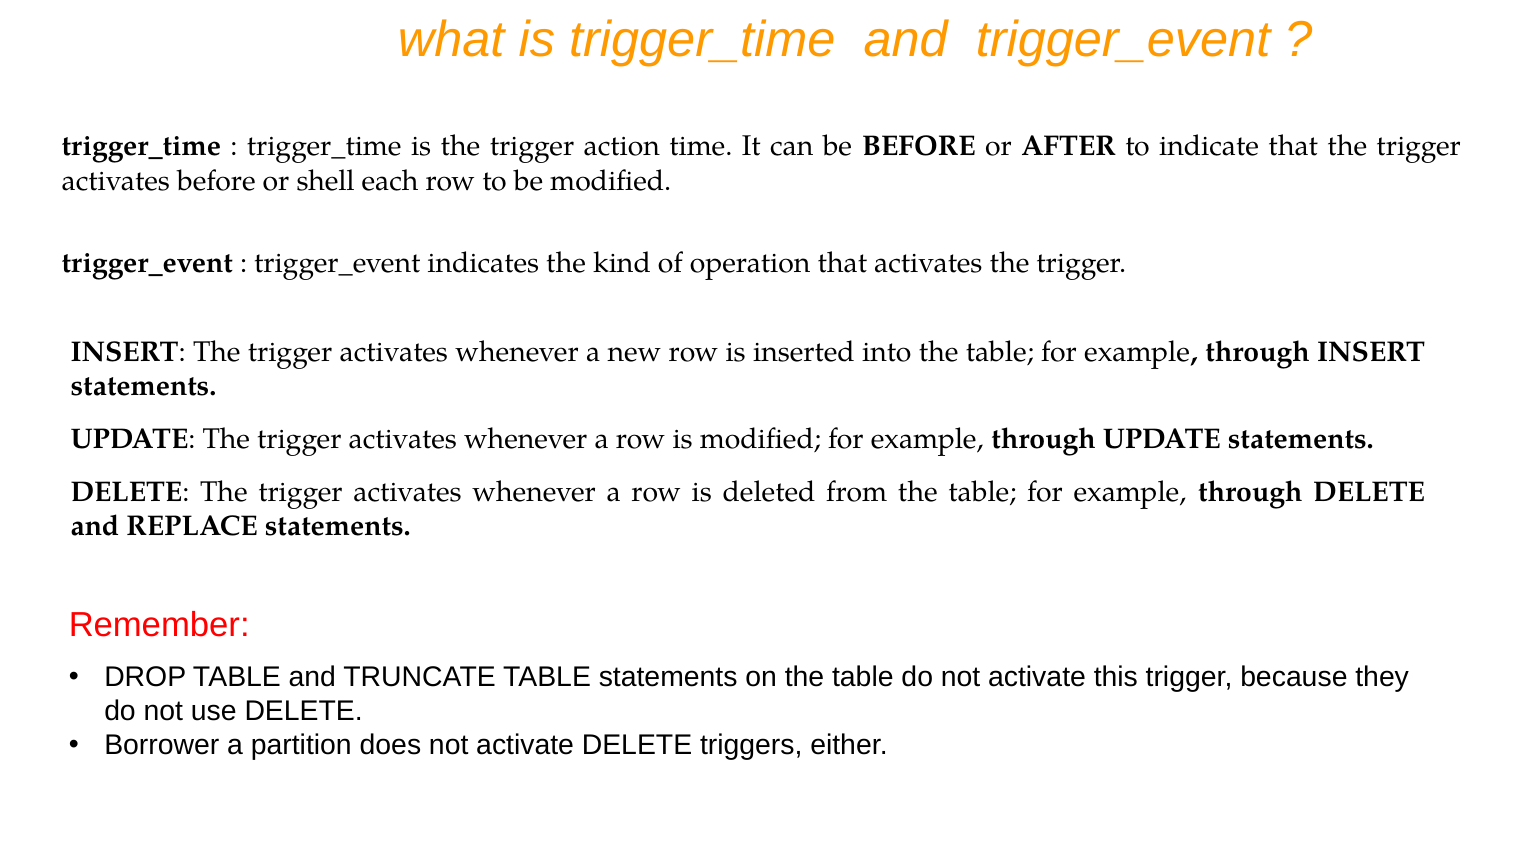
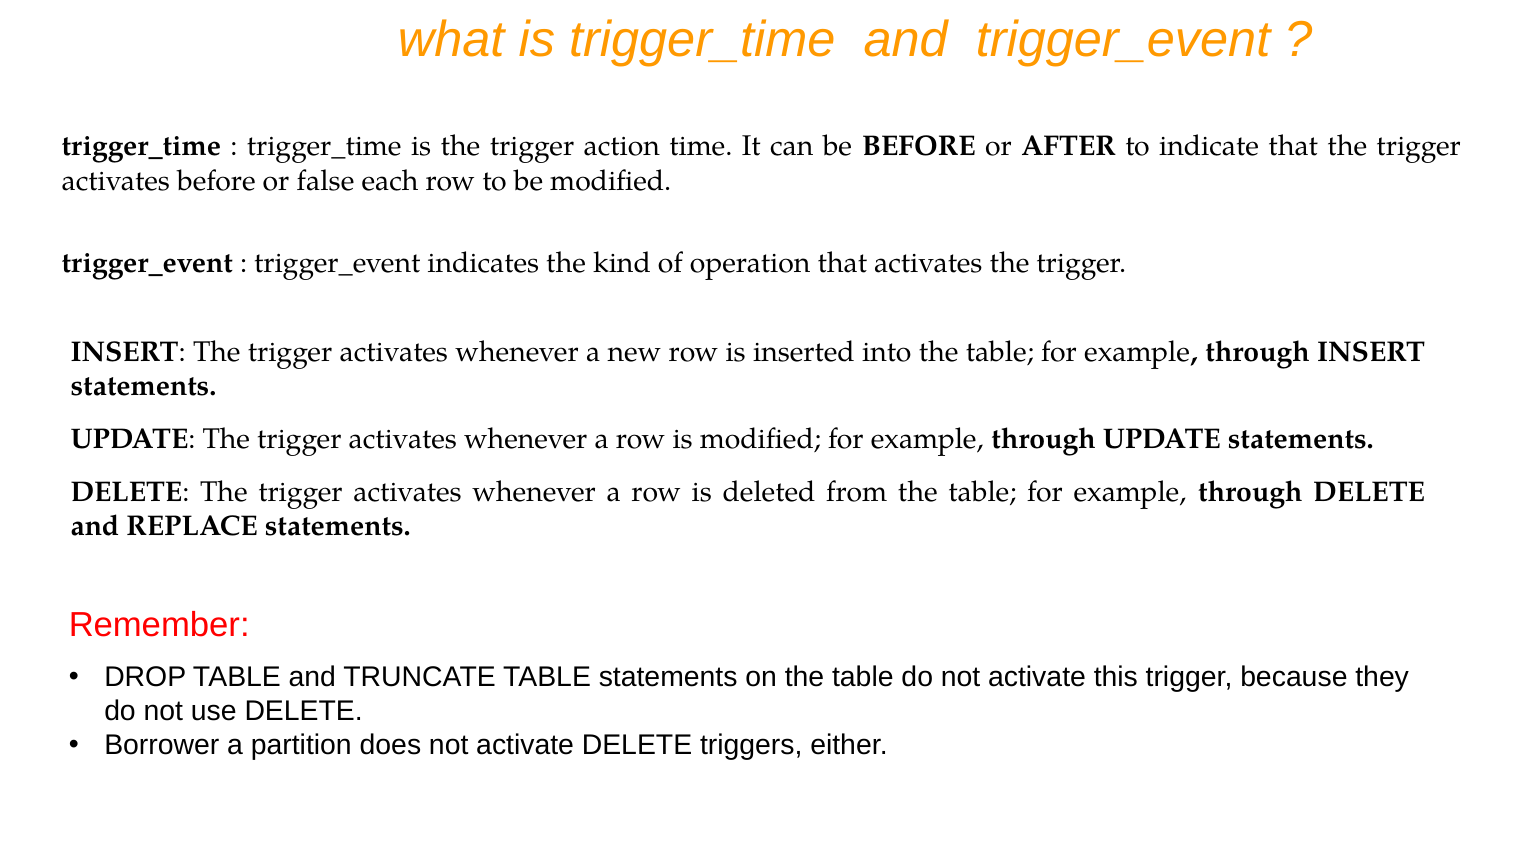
shell: shell -> false (326, 181)
